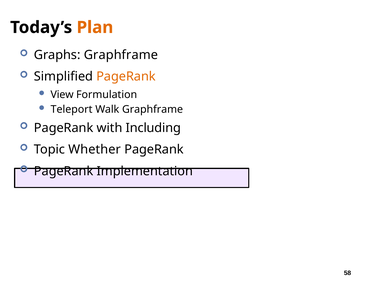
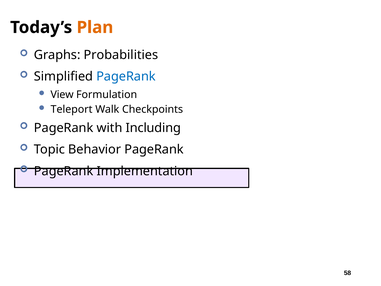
Graphs Graphframe: Graphframe -> Probabilities (121, 55)
PageRank colour: orange -> blue (126, 76)
Walk Graphframe: Graphframe -> Checkpoints (153, 109)
Whether: Whether -> Behavior (95, 149)
